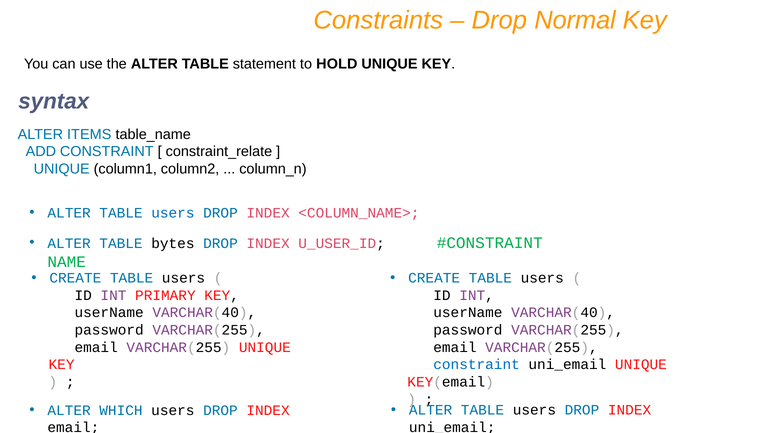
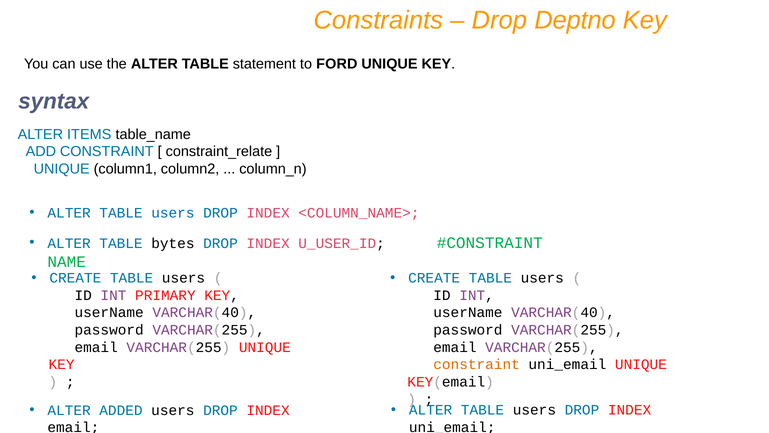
Normal: Normal -> Deptno (575, 20)
HOLD: HOLD -> FORD (337, 64)
constraint colour: blue -> orange (477, 364)
WHICH: WHICH -> ADDED (121, 410)
